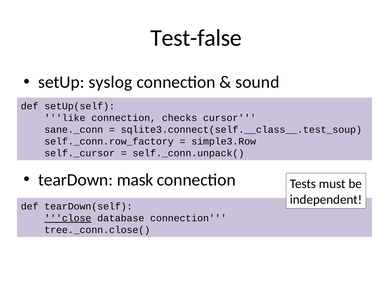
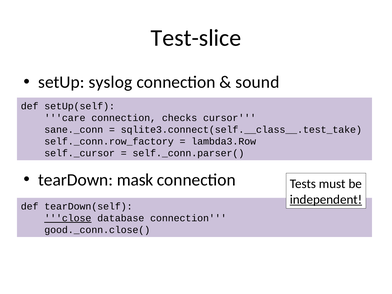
Test-false: Test-false -> Test-slice (196, 38)
like: like -> care (65, 118)
sqlite3.connect(self.__class__.test_soup: sqlite3.connect(self.__class__.test_soup -> sqlite3.connect(self.__class__.test_take (241, 130)
simple3.Row: simple3.Row -> lambda3.Row (224, 141)
self._conn.unpack(: self._conn.unpack( -> self._conn.parser( (188, 153)
independent underline: none -> present (326, 199)
tree._conn.close(: tree._conn.close( -> good._conn.close( (97, 230)
